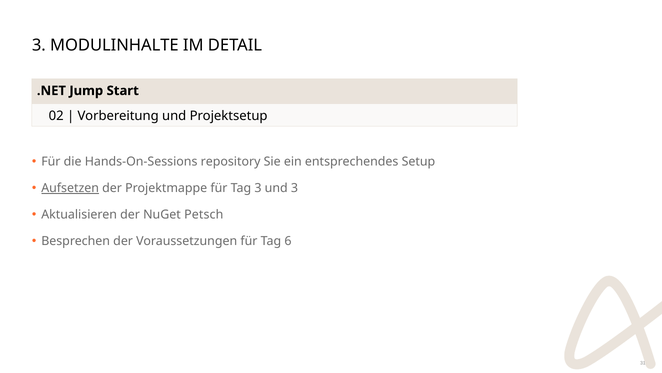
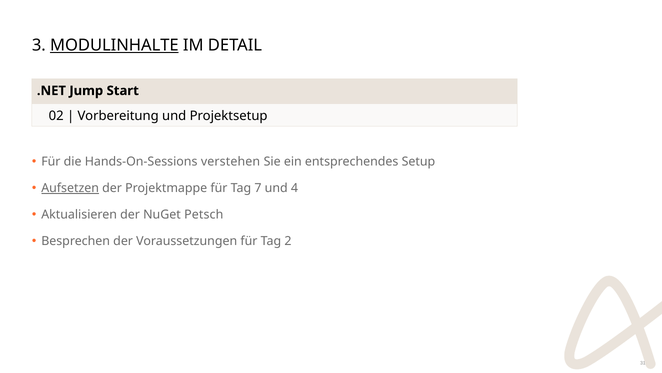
MODULINHALTE underline: none -> present (114, 45)
repository: repository -> verstehen (231, 162)
Tag 3: 3 -> 7 (258, 188)
und 3: 3 -> 4 (294, 188)
6: 6 -> 2 (288, 241)
